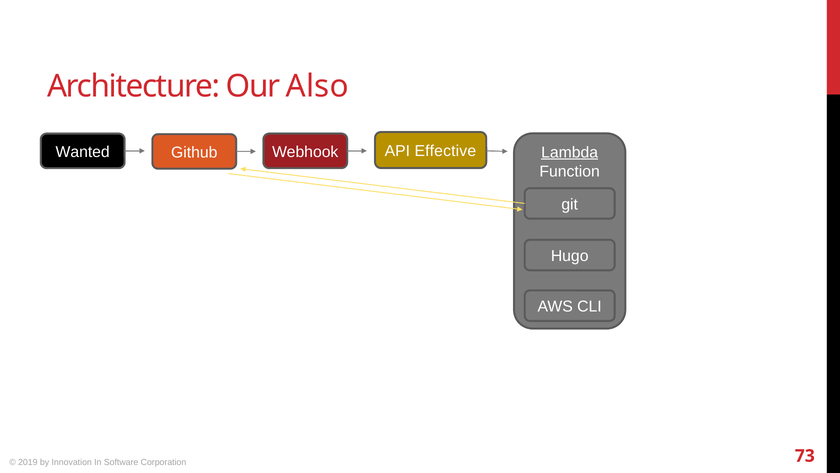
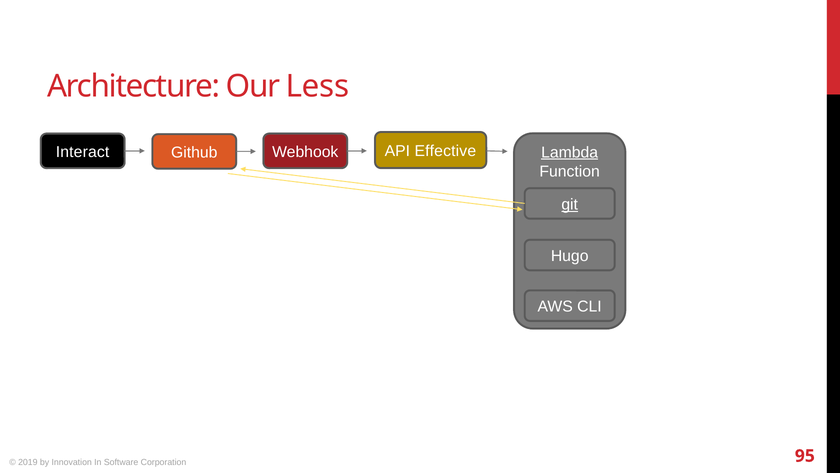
Also: Also -> Less (317, 86)
Wanted: Wanted -> Interact (83, 152)
git underline: none -> present (570, 204)
73: 73 -> 95 (805, 455)
